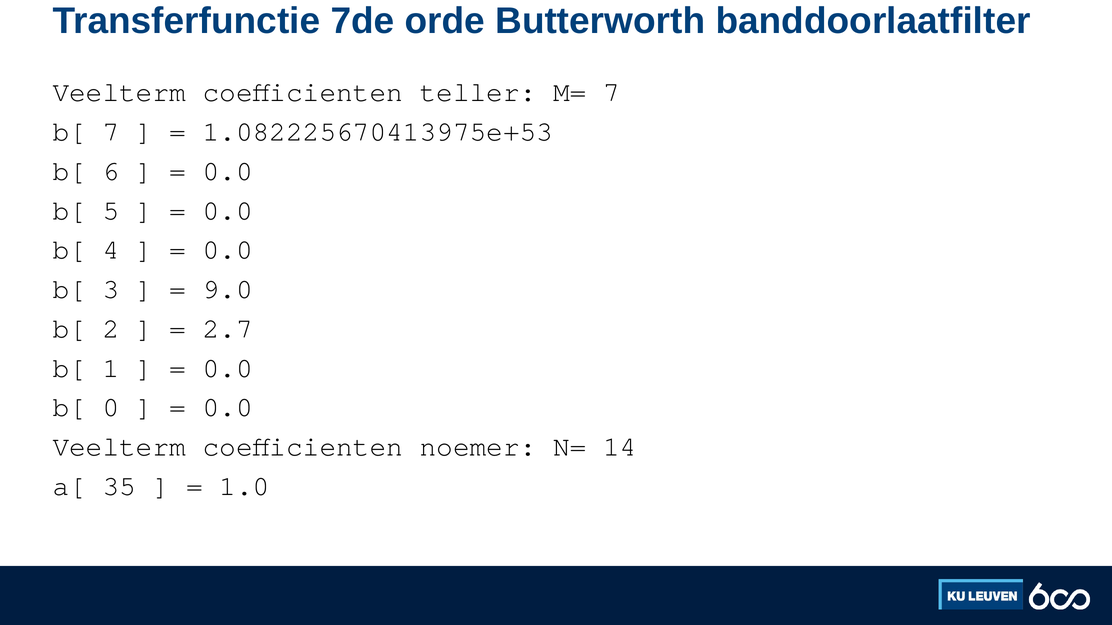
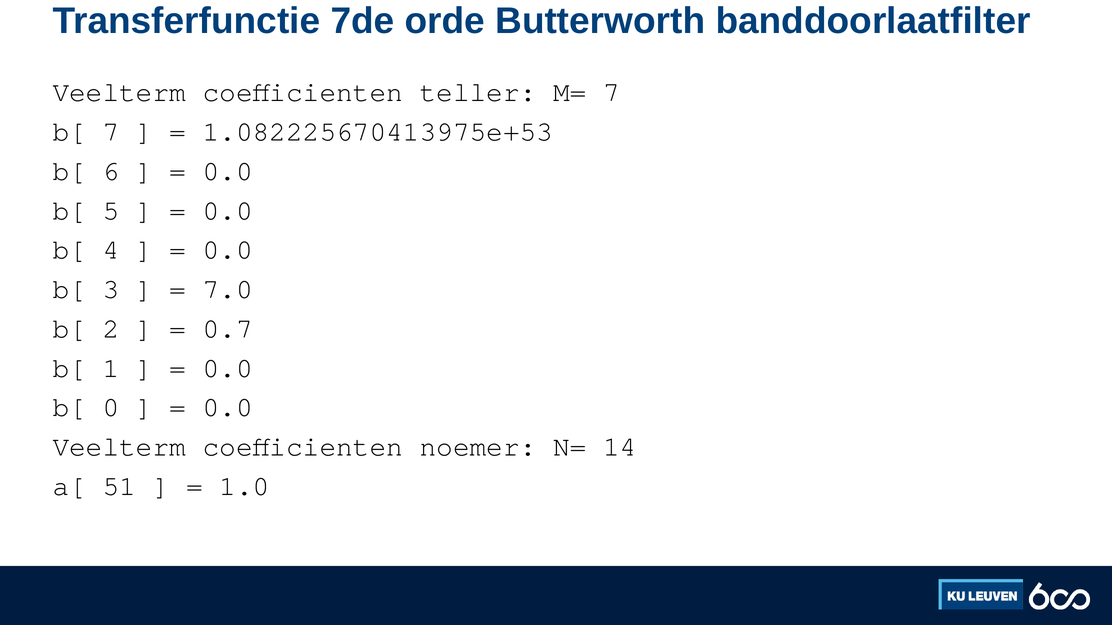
9.0: 9.0 -> 7.0 (228, 289)
2.7: 2.7 -> 0.7 (228, 329)
35: 35 -> 51 (119, 486)
